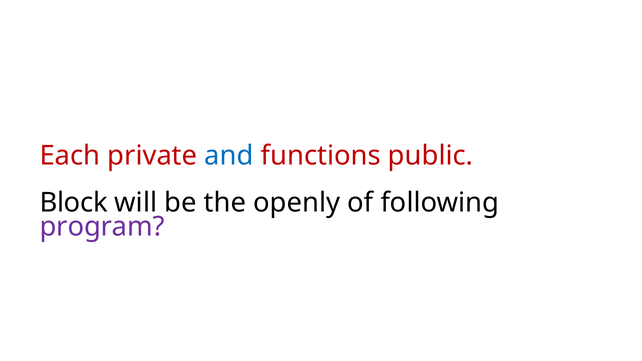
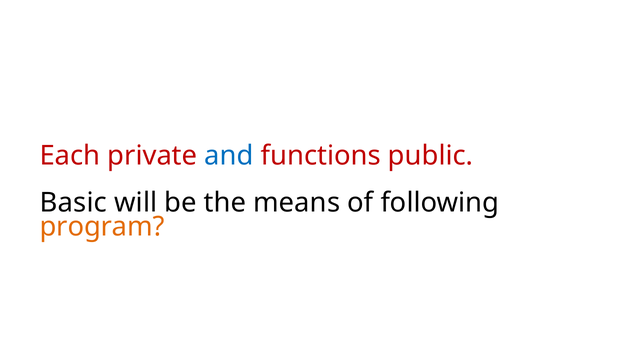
Block: Block -> Basic (73, 203)
openly: openly -> means (297, 203)
program colour: purple -> orange (102, 227)
